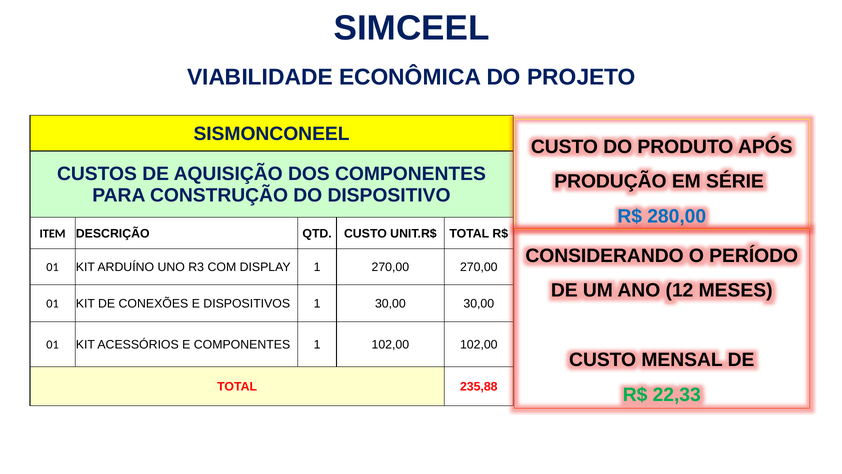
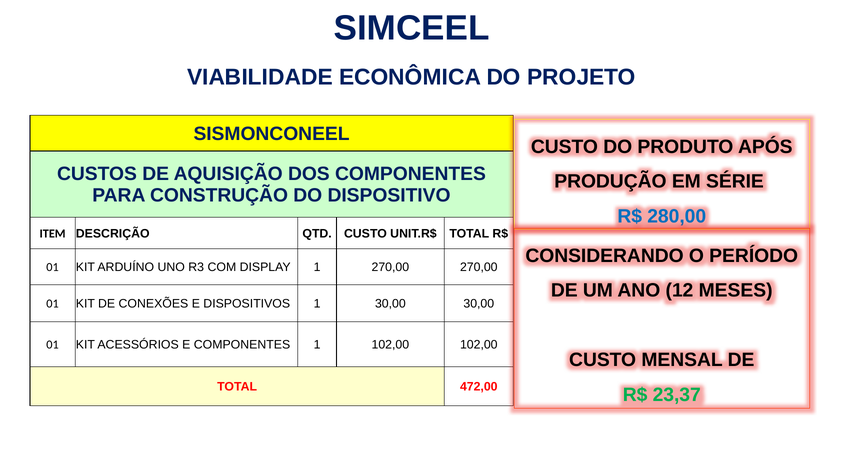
235,88: 235,88 -> 472,00 (479, 387)
22,33: 22,33 -> 23,37 (677, 395)
